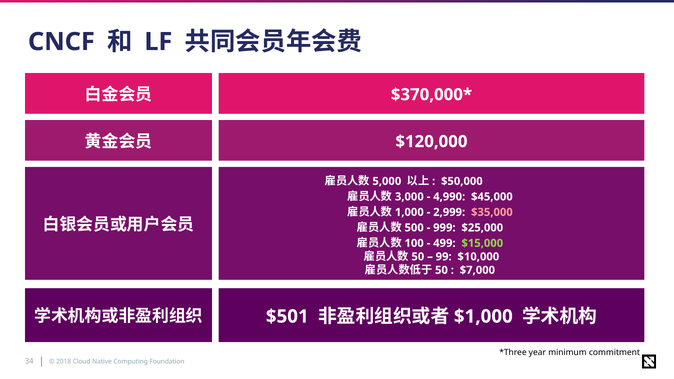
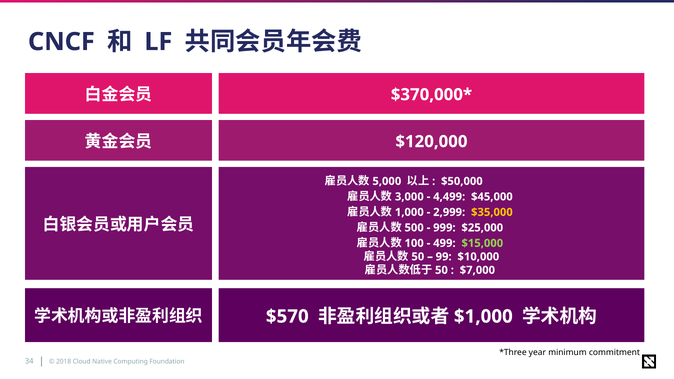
4,990: 4,990 -> 4,499 (449, 197)
$35,000 colour: pink -> yellow (492, 212)
$501: $501 -> $570 (287, 317)
